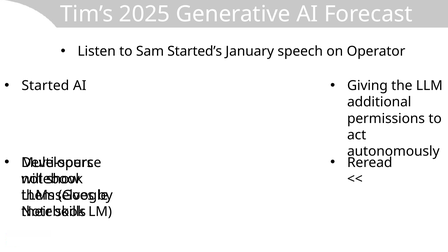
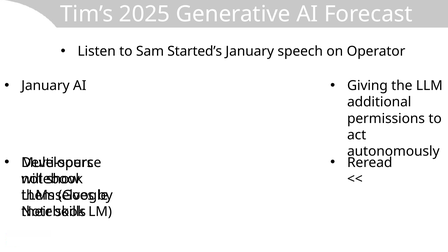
Started: Started -> January (45, 86)
